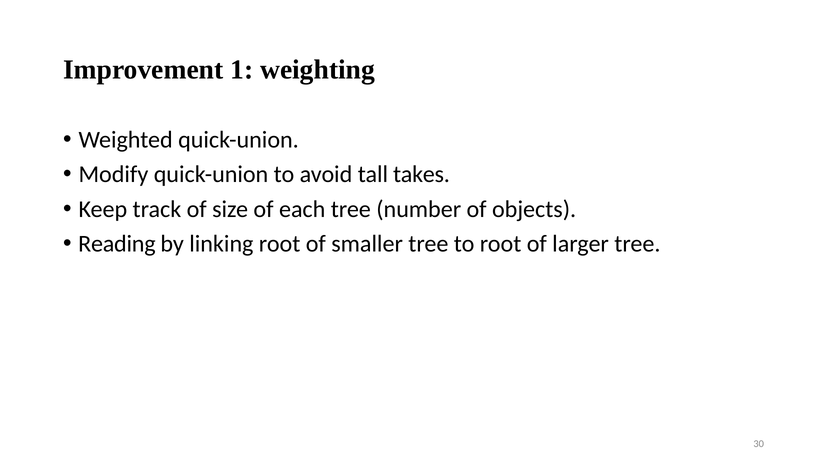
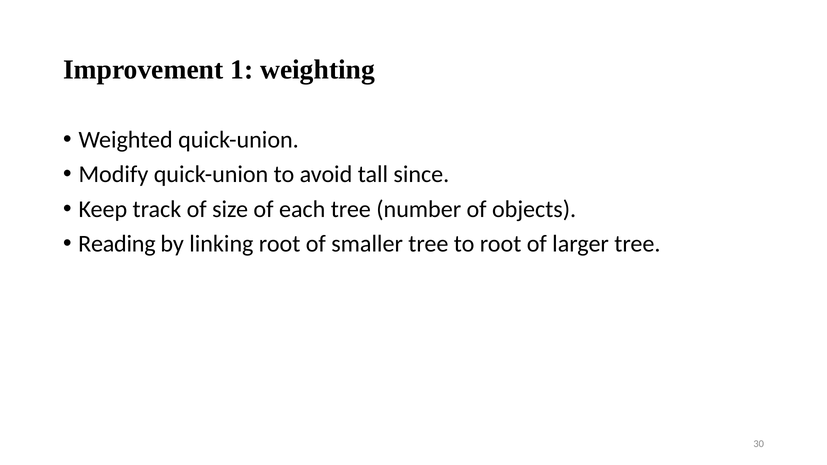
takes: takes -> since (421, 174)
